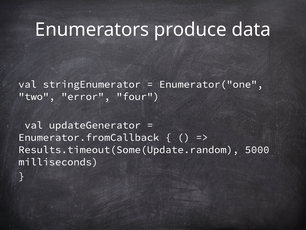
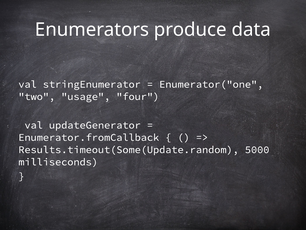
error: error -> usage (86, 96)
